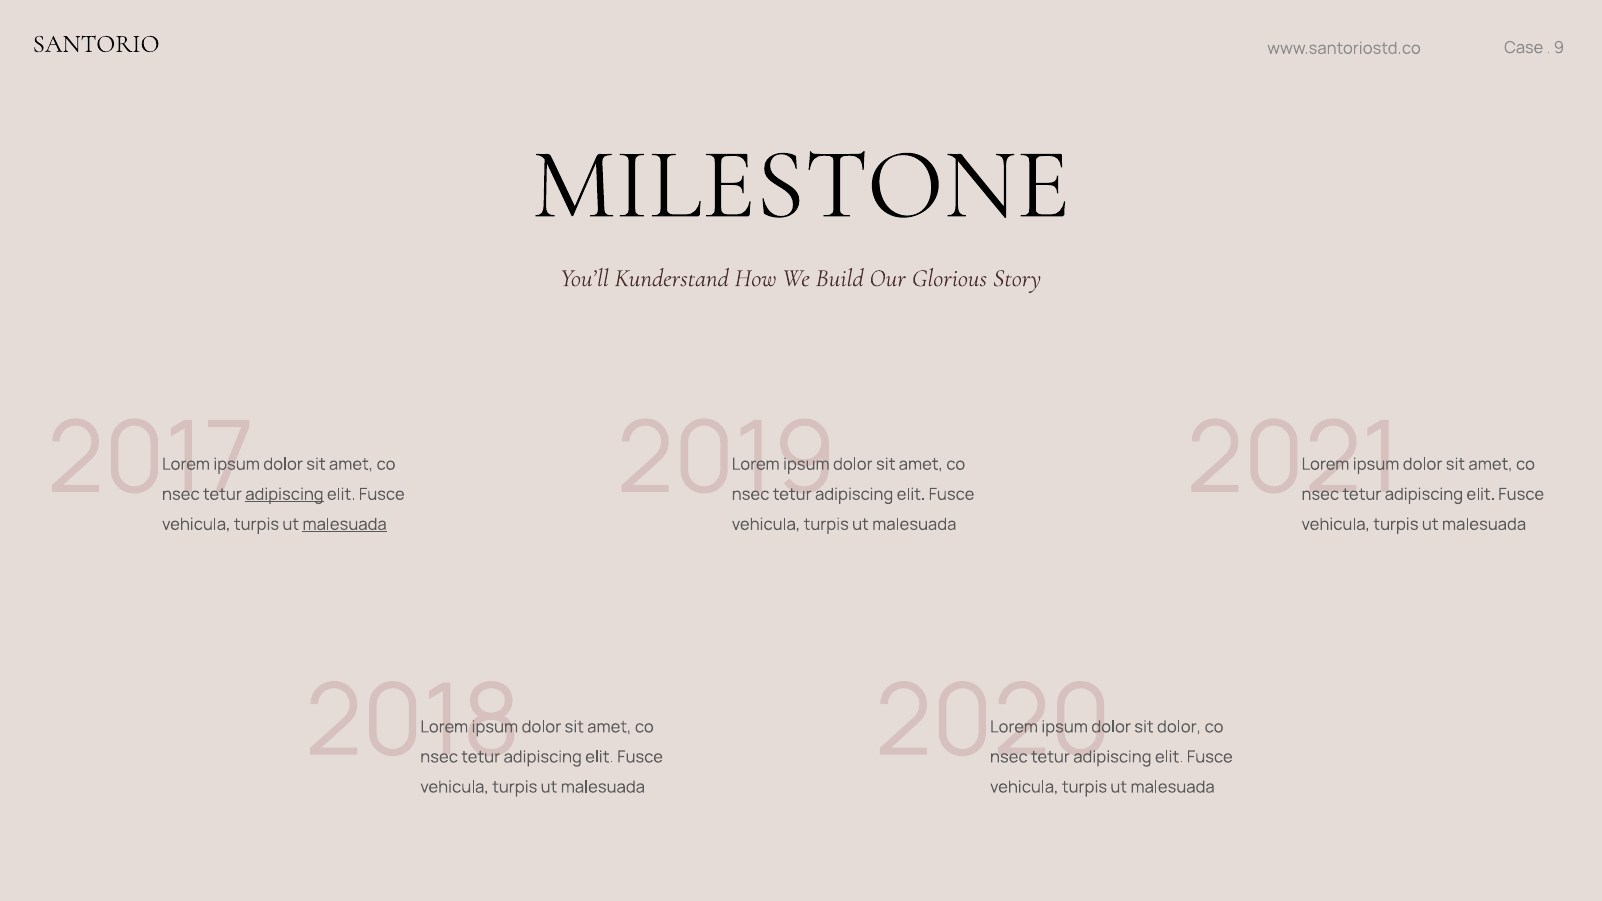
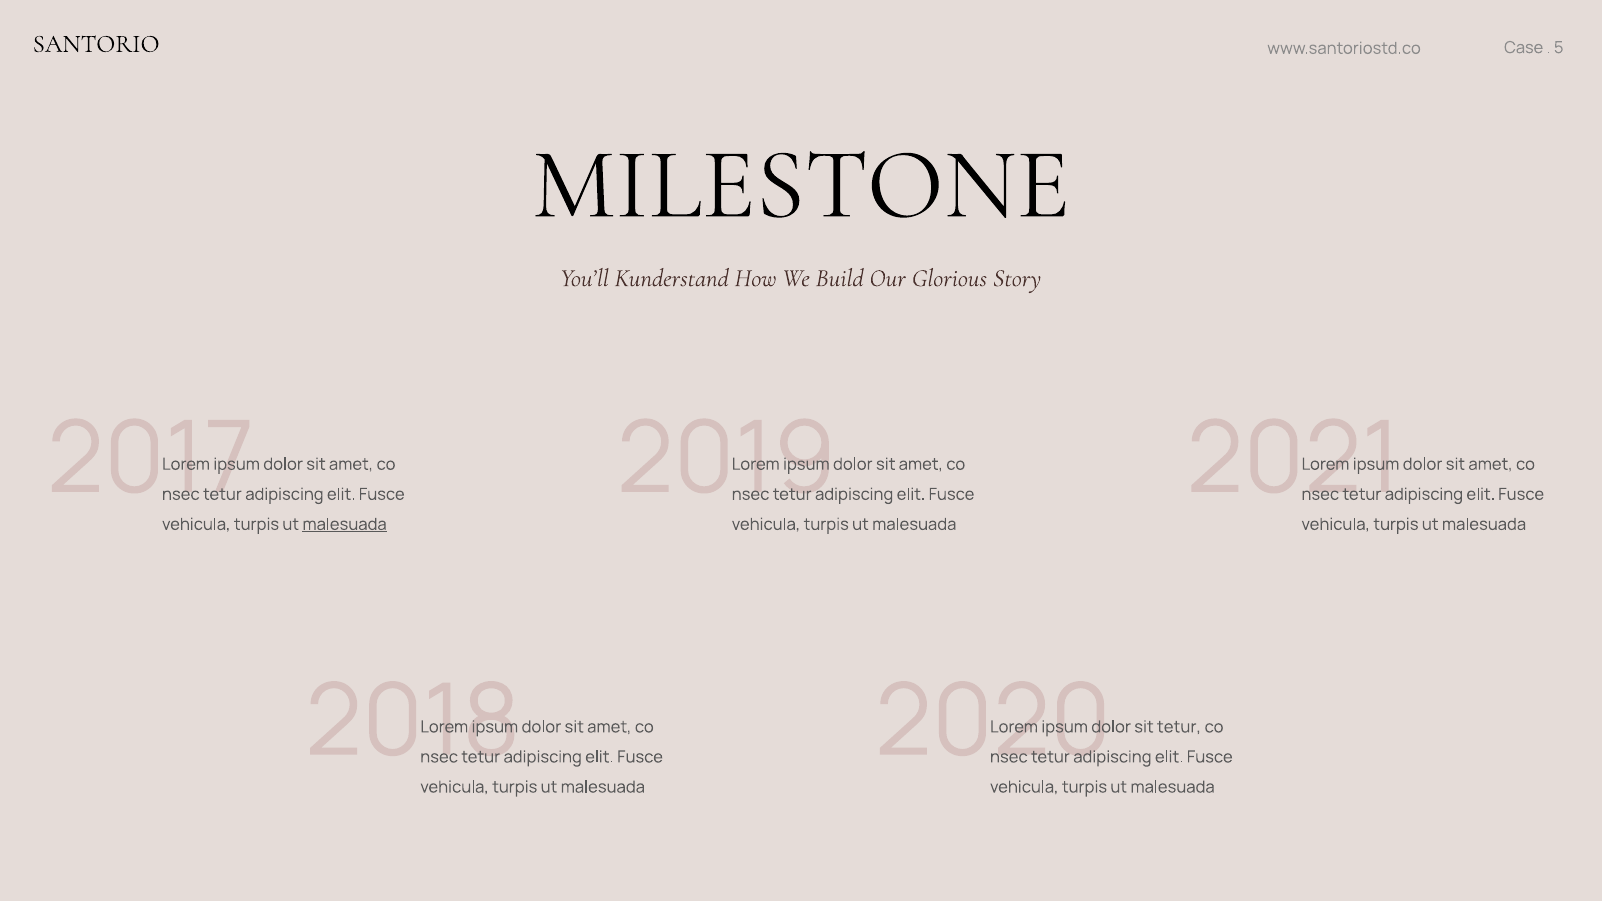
9: 9 -> 5 (1559, 48)
adipiscing underline: present -> none (284, 494)
sit dolor: dolor -> tetur (1179, 727)
